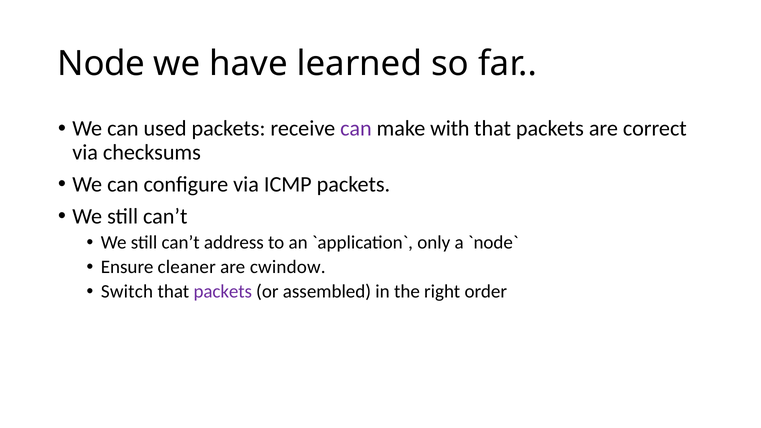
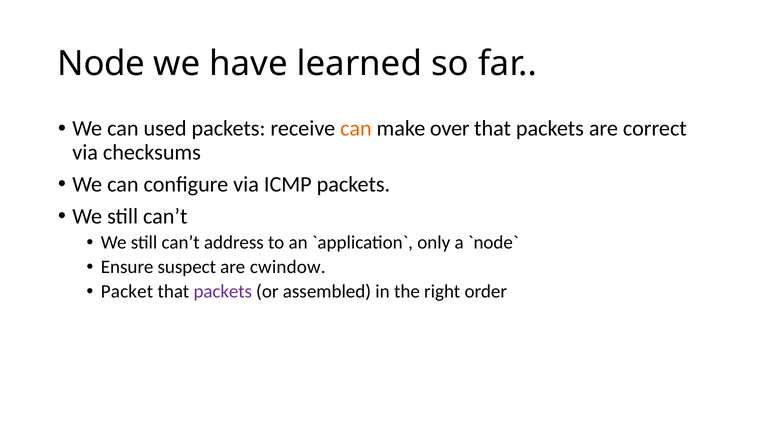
can colour: purple -> orange (356, 129)
with: with -> over (450, 129)
cleaner: cleaner -> suspect (187, 267)
Switch: Switch -> Packet (127, 292)
